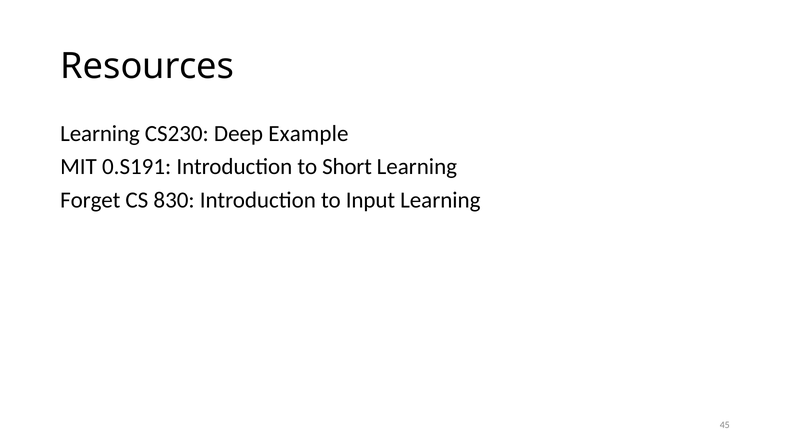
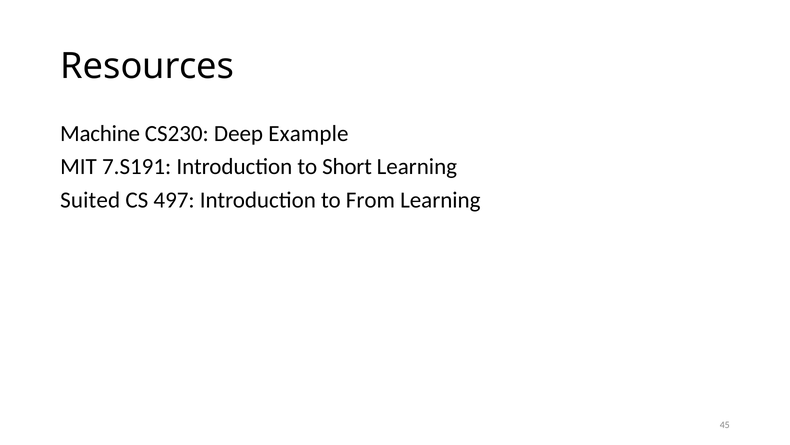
Learning: Learning -> Machine (100, 134)
0.S191: 0.S191 -> 7.S191 (137, 167)
Forget: Forget -> Suited (90, 200)
830: 830 -> 497 (174, 200)
Input: Input -> From (370, 200)
